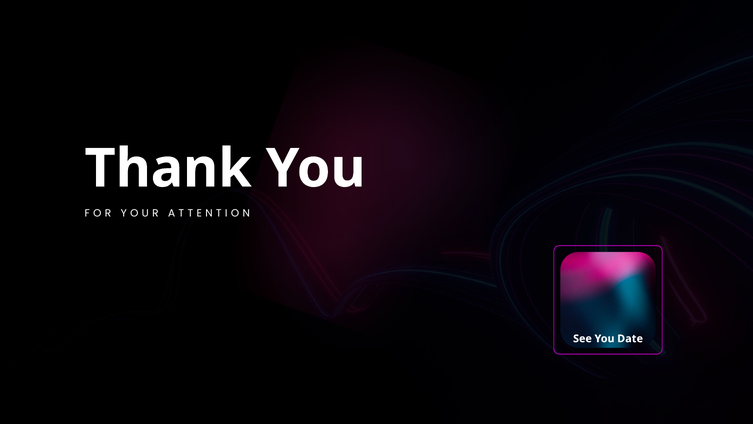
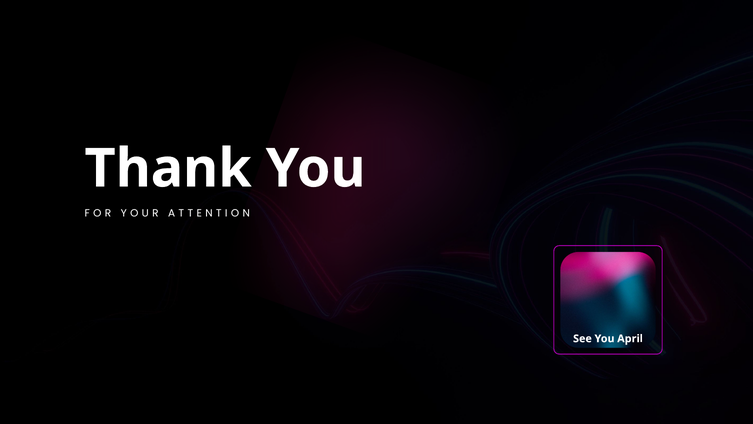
Date: Date -> April (630, 338)
